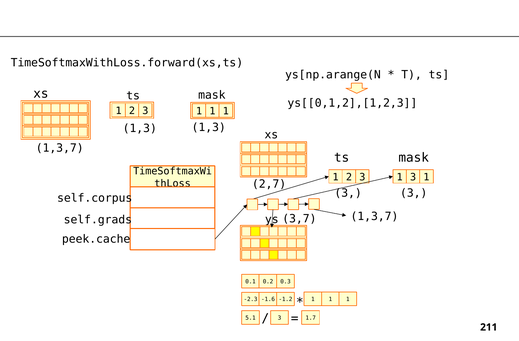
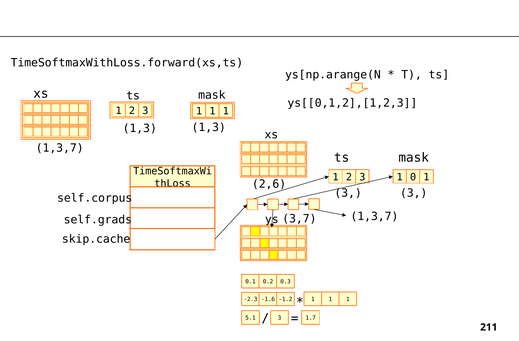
1 3: 3 -> 0 (413, 177)
2,7: 2,7 -> 2,6 (269, 184)
peek.cache: peek.cache -> skip.cache (96, 239)
